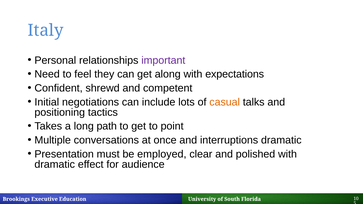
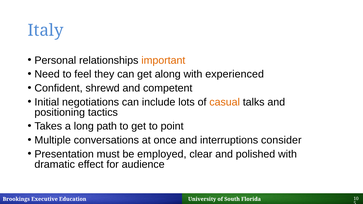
important colour: purple -> orange (163, 60)
expectations: expectations -> experienced (235, 74)
interruptions dramatic: dramatic -> consider (281, 140)
